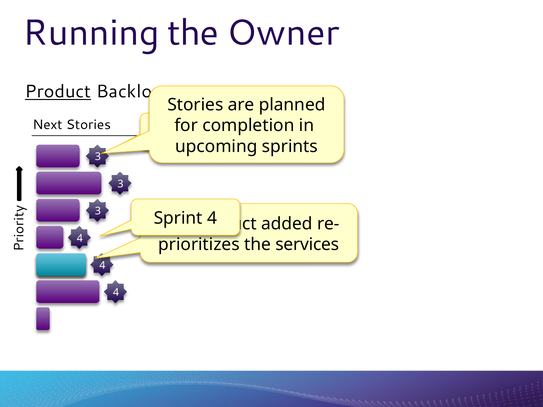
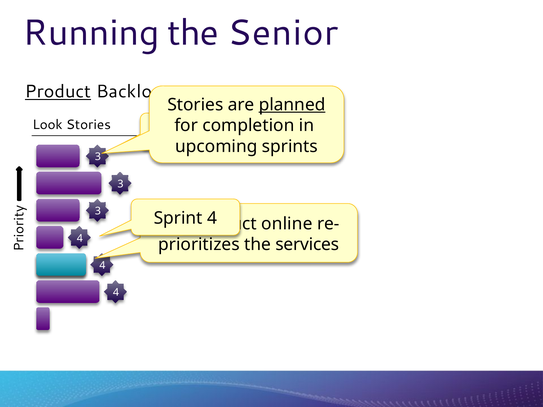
Owner: Owner -> Senior (283, 33)
planned underline: none -> present (292, 105)
Next: Next -> Look (47, 125)
added: added -> online (287, 224)
